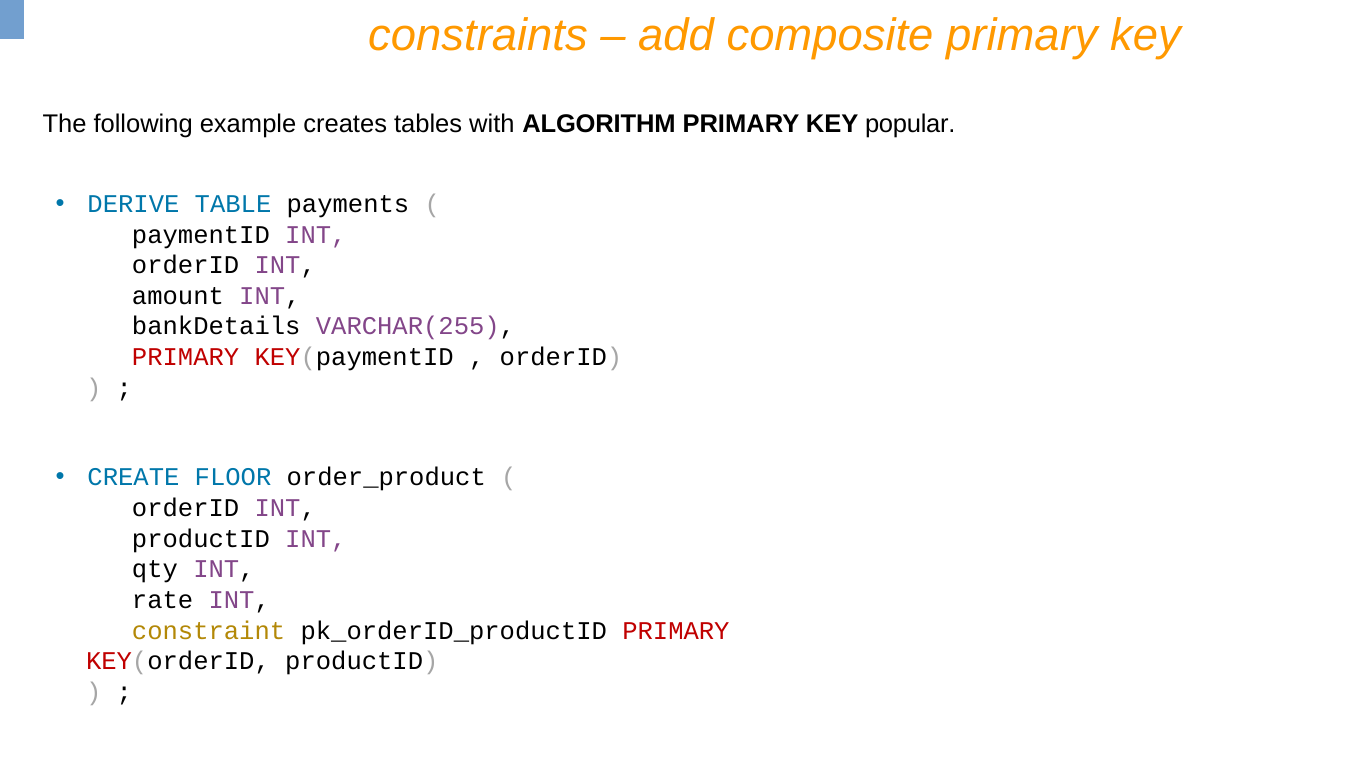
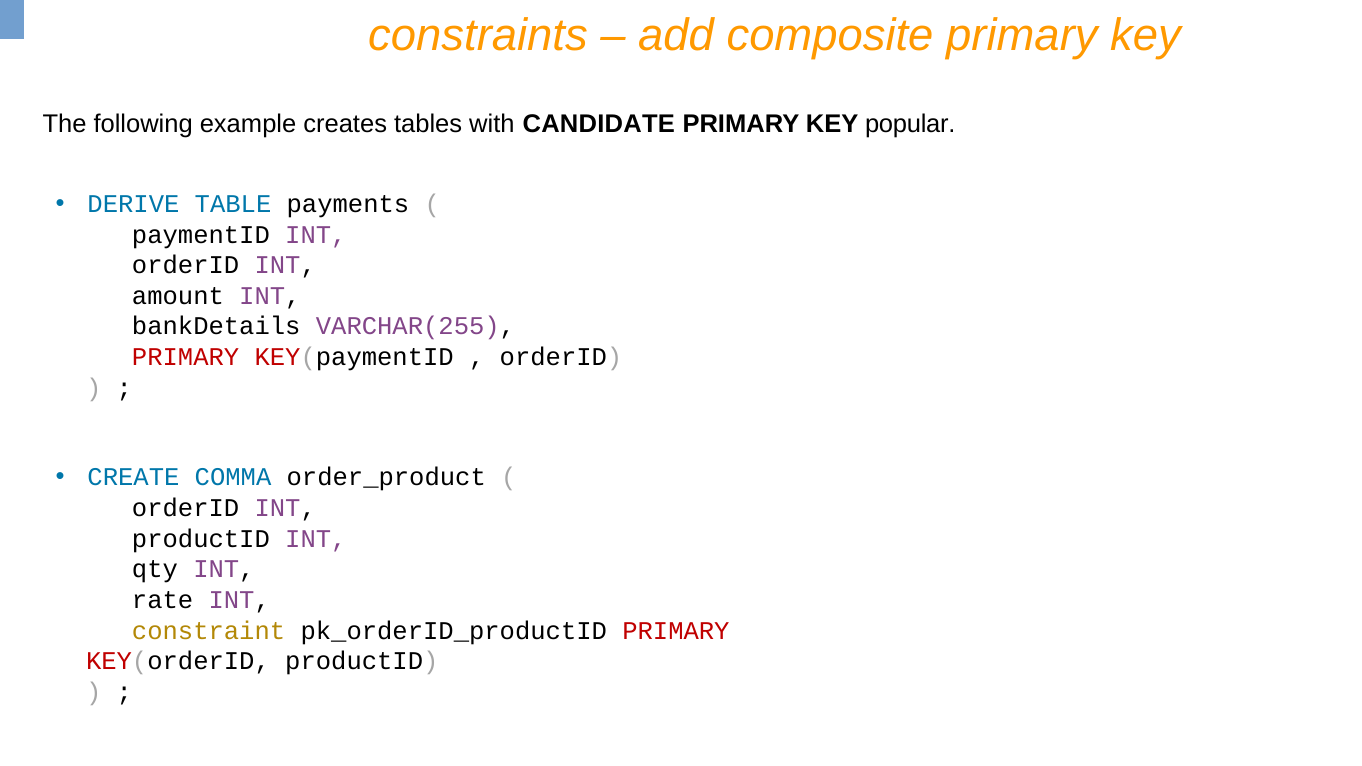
ALGORITHM: ALGORITHM -> CANDIDATE (599, 124)
FLOOR: FLOOR -> COMMA (233, 478)
